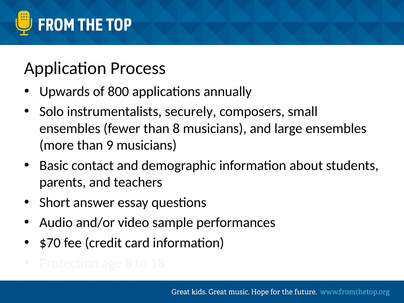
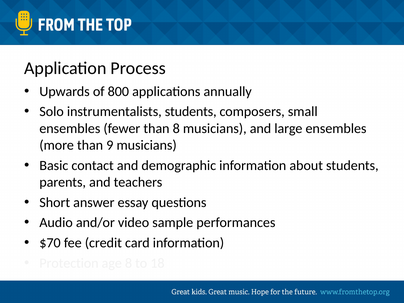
instrumentalists securely: securely -> students (191, 112)
